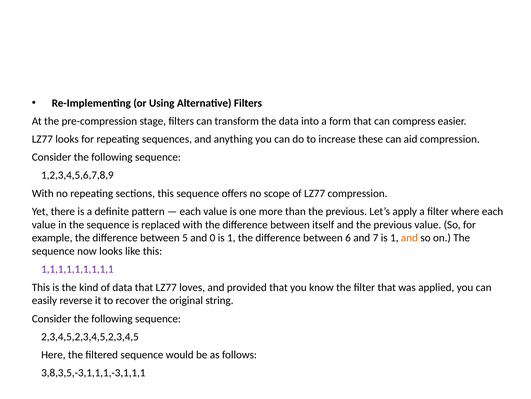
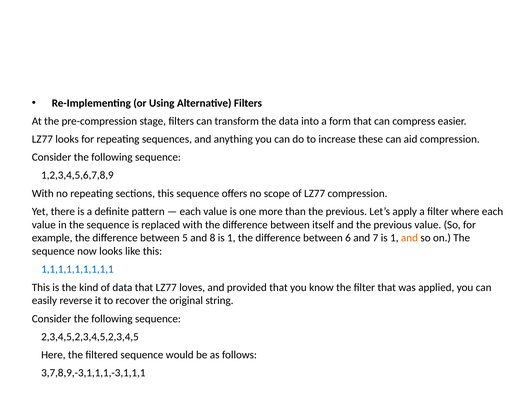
0: 0 -> 8 (212, 238)
1,1,1,1,1,1,1,1,1 colour: purple -> blue (77, 269)
3,8,3,5,-3,1,1,1,-3,1,1,1: 3,8,3,5,-3,1,1,1,-3,1,1,1 -> 3,7,8,9,-3,1,1,1,-3,1,1,1 (93, 372)
